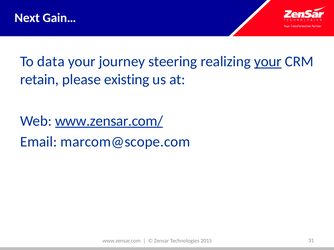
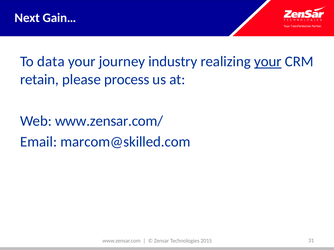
steering: steering -> industry (173, 62)
existing: existing -> process (127, 80)
www.zensar.com/ underline: present -> none (109, 121)
marcom@scope.com: marcom@scope.com -> marcom@skilled.com (125, 142)
